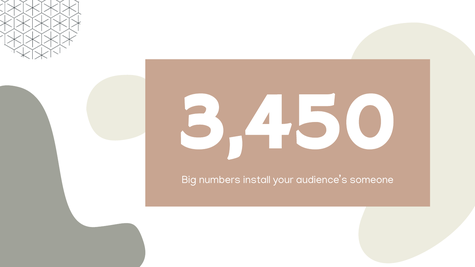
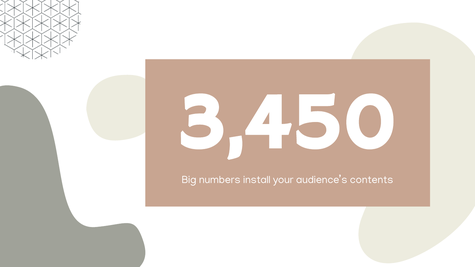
someone: someone -> contents (372, 180)
